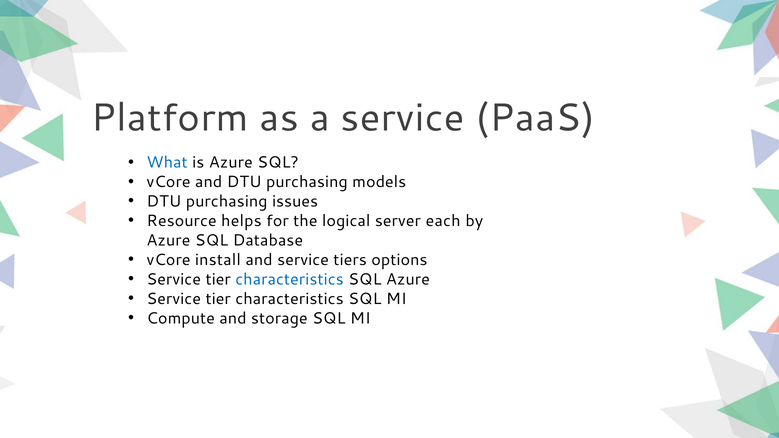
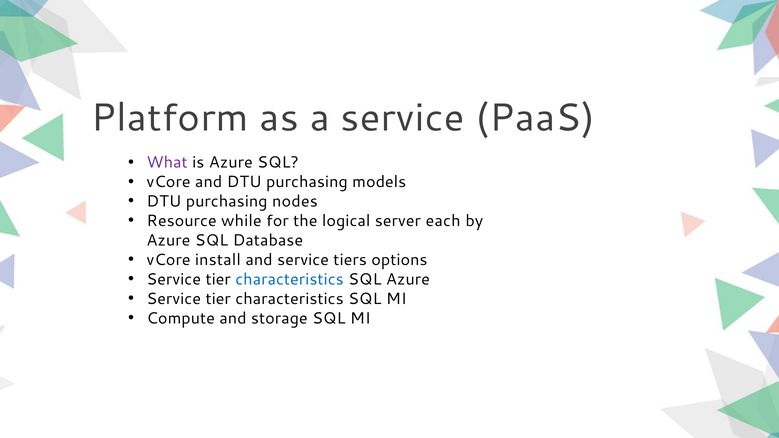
What colour: blue -> purple (167, 163)
issues: issues -> nodes (295, 202)
helps: helps -> while (241, 221)
